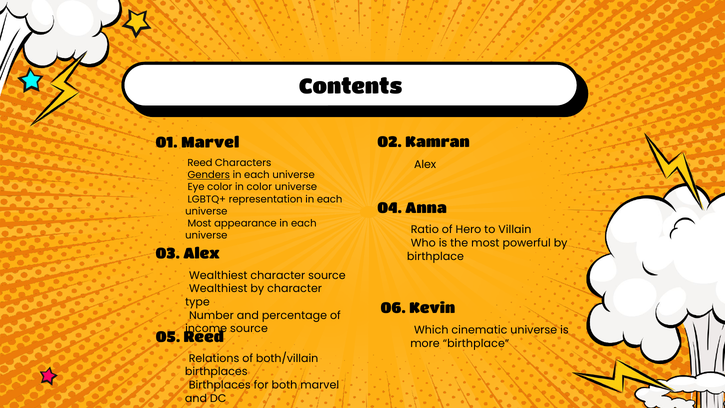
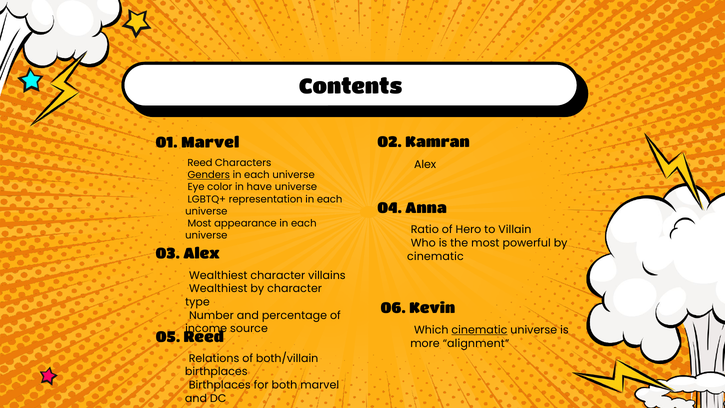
in color: color -> have (259, 187)
birthplace: birthplace -> cinematic (435, 256)
character source: source -> villains (327, 275)
cinematic underline: none -> present (479, 330)
more birthplace: birthplace -> alignment (476, 343)
